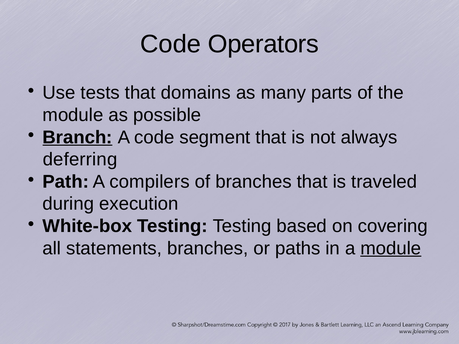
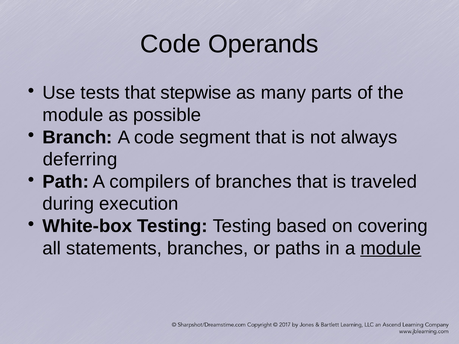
Operators: Operators -> Operands (263, 44)
domains: domains -> stepwise (196, 93)
Branch underline: present -> none (78, 137)
